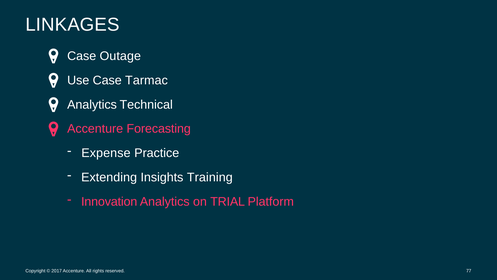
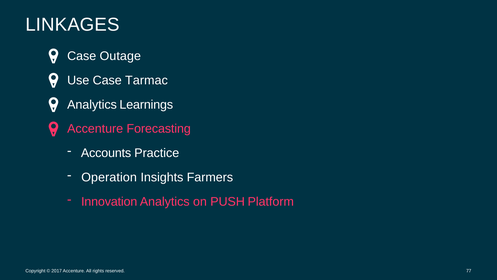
Technical: Technical -> Learnings (146, 104)
Expense: Expense -> Accounts (106, 153)
Extending: Extending -> Operation (109, 177)
Training: Training -> Farmers (210, 177)
TRIAL: TRIAL -> PUSH (228, 201)
